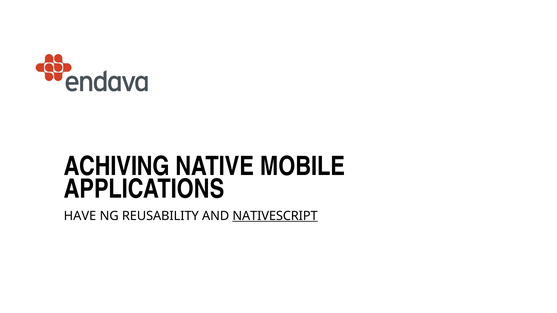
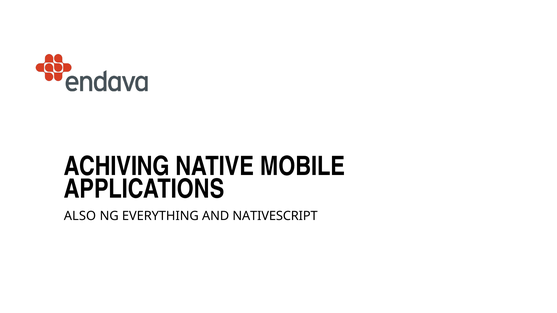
HAVE: HAVE -> ALSO (80, 216)
REUSABILITY: REUSABILITY -> EVERYTHING (160, 216)
NATIVESCRIPT underline: present -> none (275, 216)
